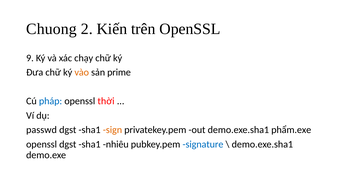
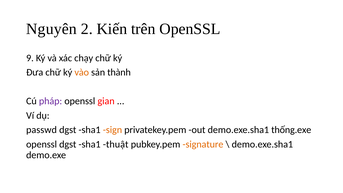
Chuong: Chuong -> Nguyên (51, 29)
prime: prime -> thành (119, 72)
pháp colour: blue -> purple (51, 101)
thời: thời -> gian (106, 101)
phẩm.exe: phẩm.exe -> thống.exe (291, 130)
nhiêu: nhiêu -> thuật (116, 144)
signature colour: blue -> orange (203, 144)
